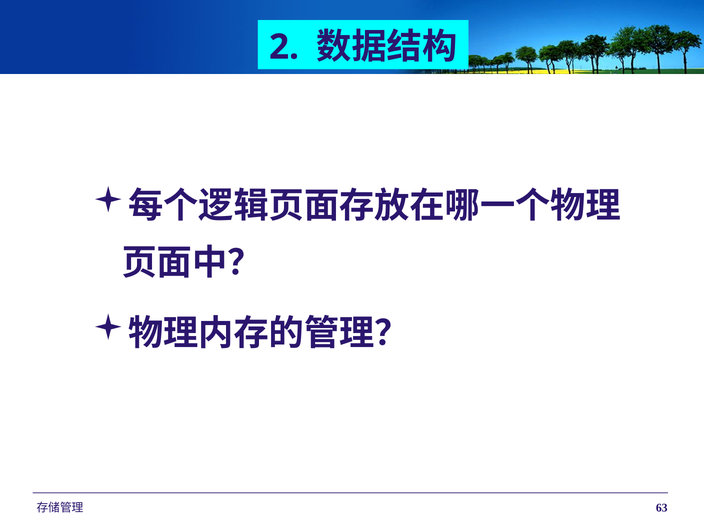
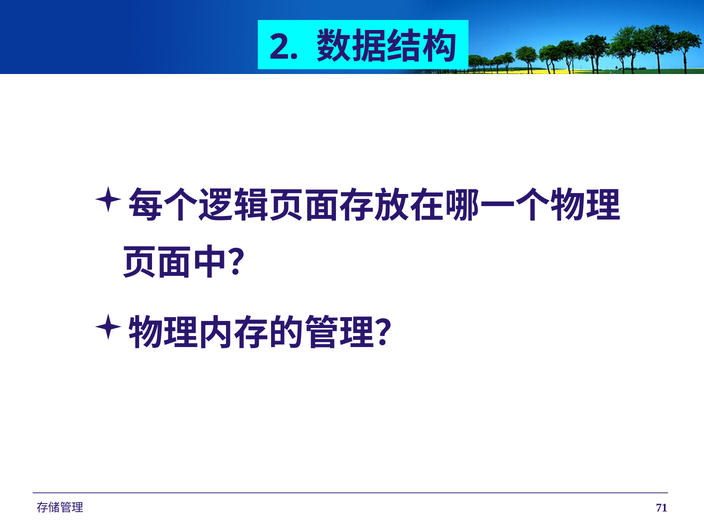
63: 63 -> 71 (662, 508)
